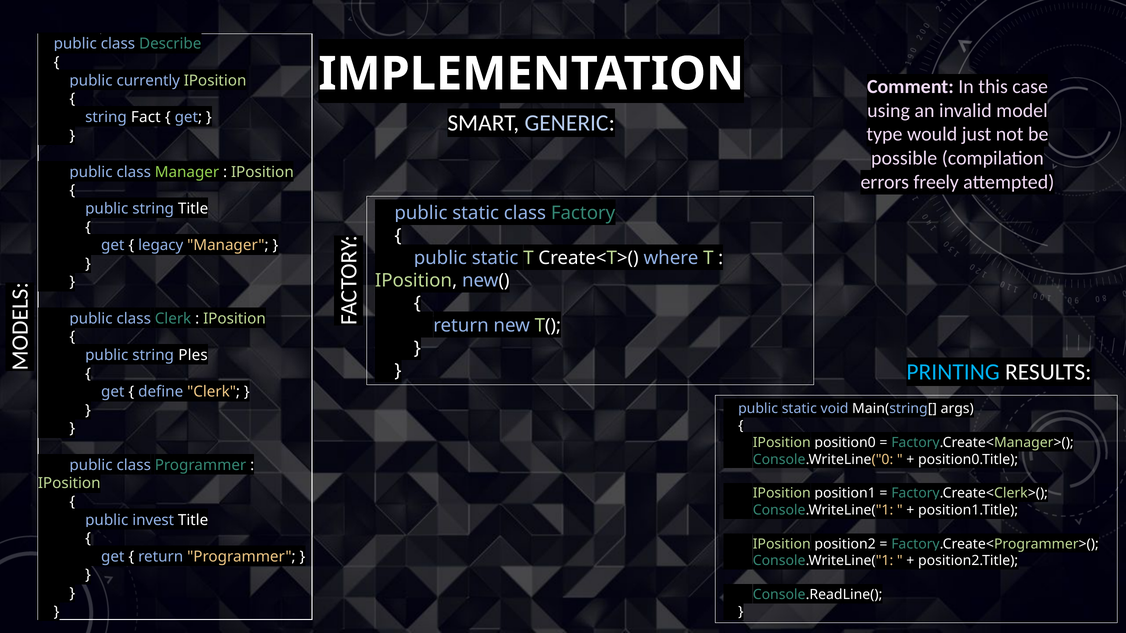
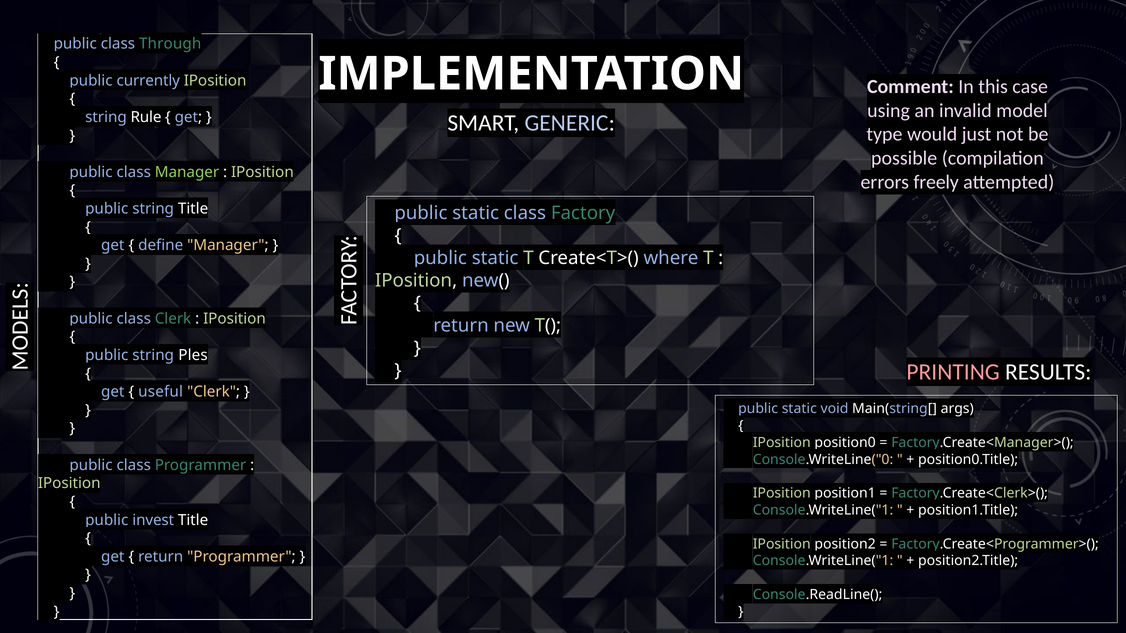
Describe: Describe -> Through (170, 44)
Fact: Fact -> Rule (146, 117)
legacy: legacy -> define (161, 245)
PRINTING colour: light blue -> pink (953, 372)
define: define -> useful (161, 392)
